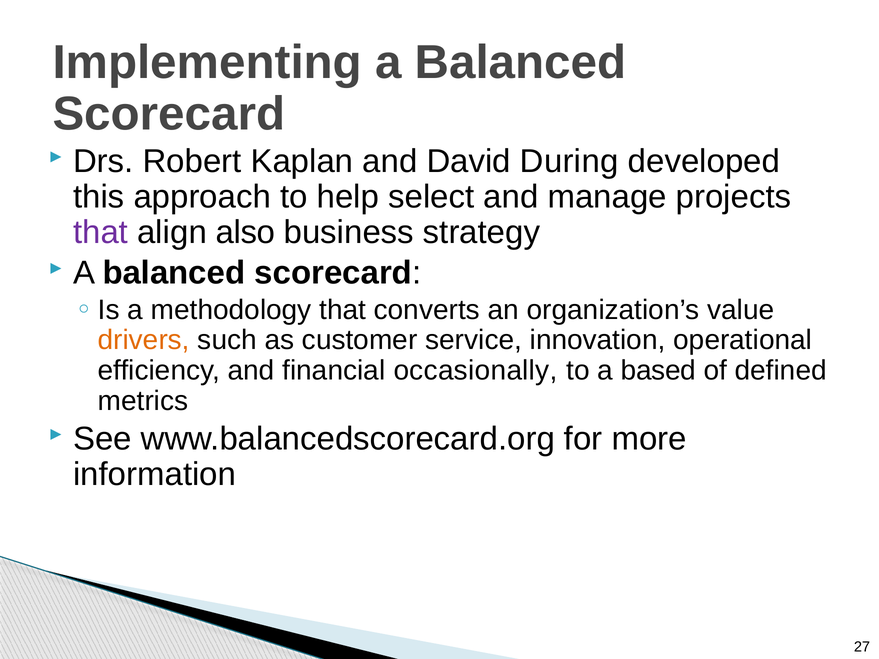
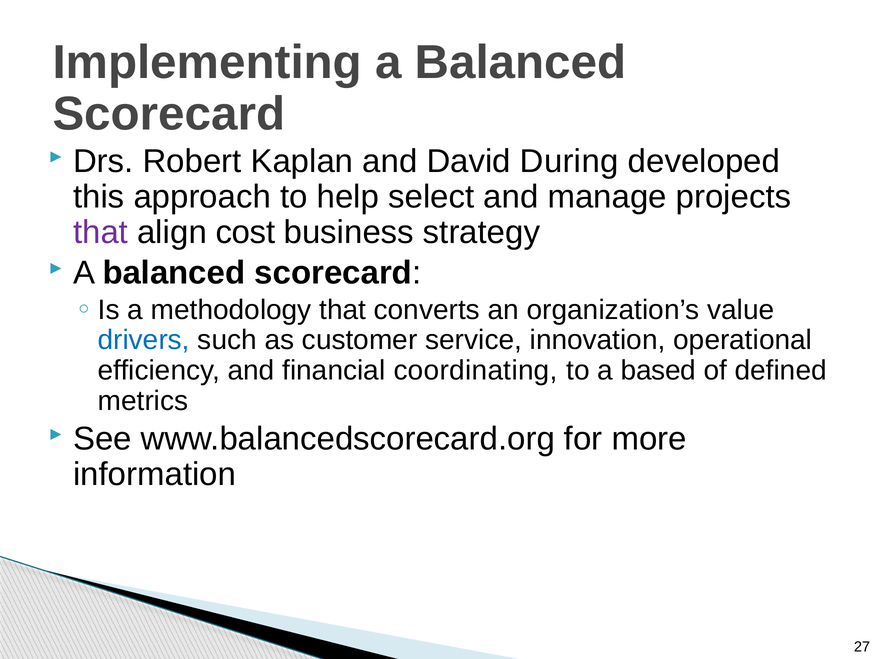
also: also -> cost (245, 233)
drivers colour: orange -> blue (144, 340)
occasionally: occasionally -> coordinating (476, 371)
